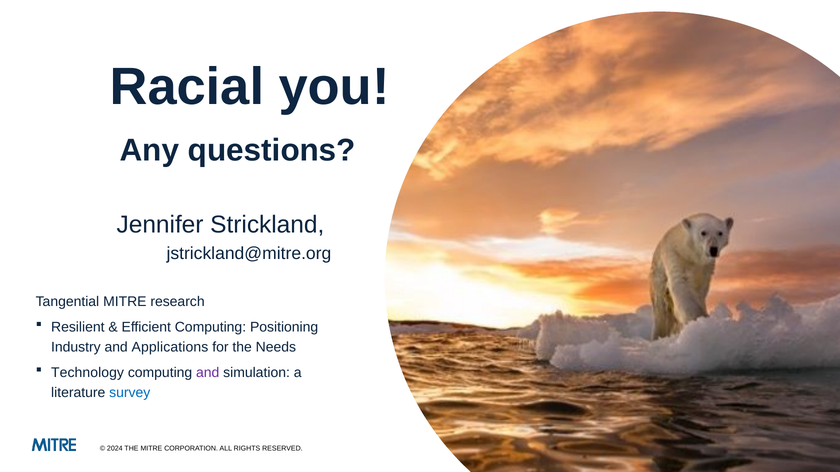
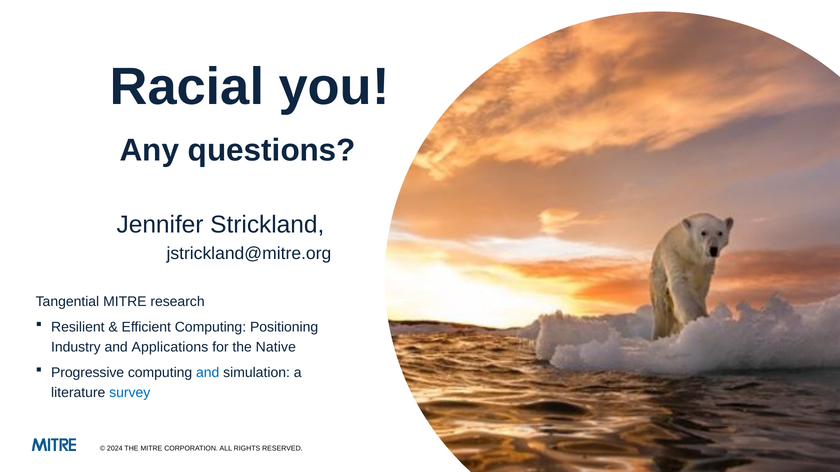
Needs: Needs -> Native (276, 348)
Technology: Technology -> Progressive (88, 373)
and colour: purple -> blue (208, 373)
